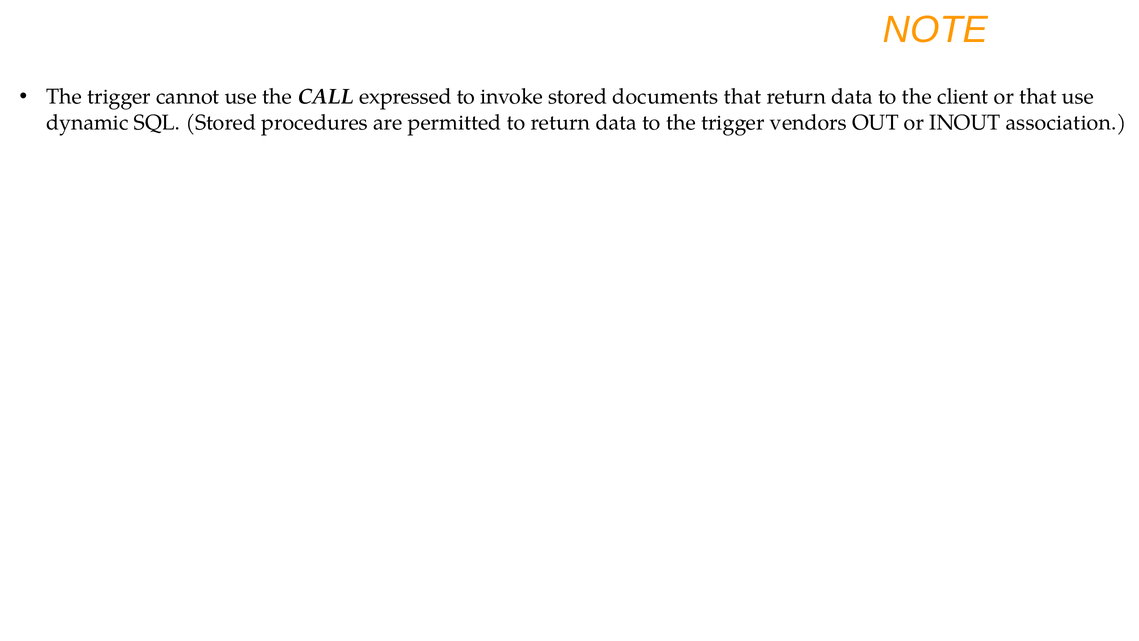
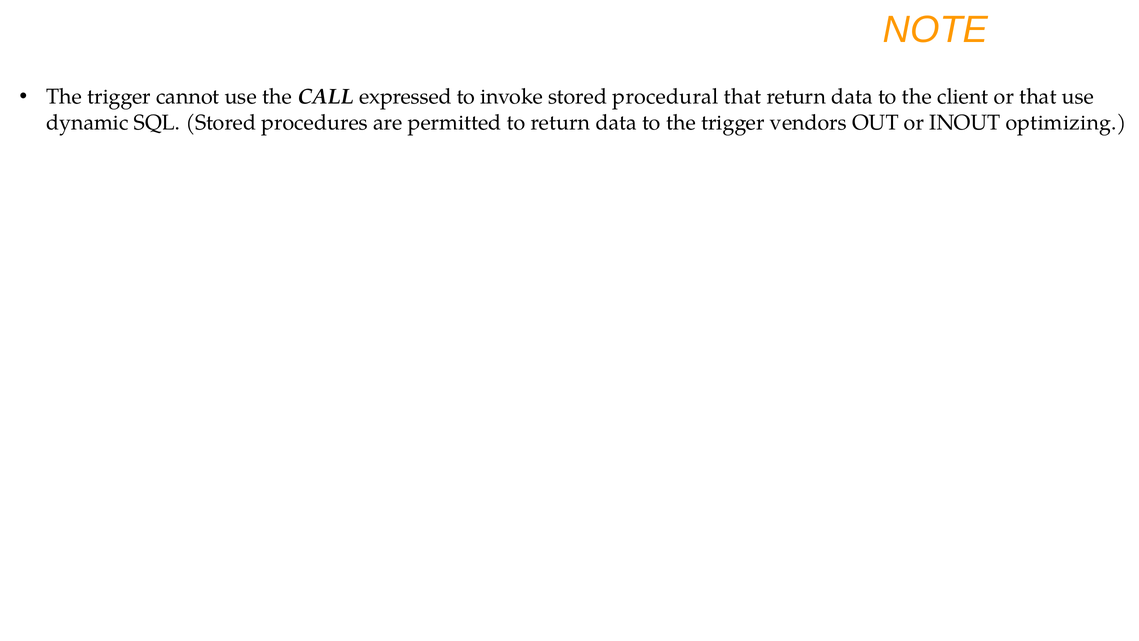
documents: documents -> procedural (665, 97)
association: association -> optimizing (1066, 122)
